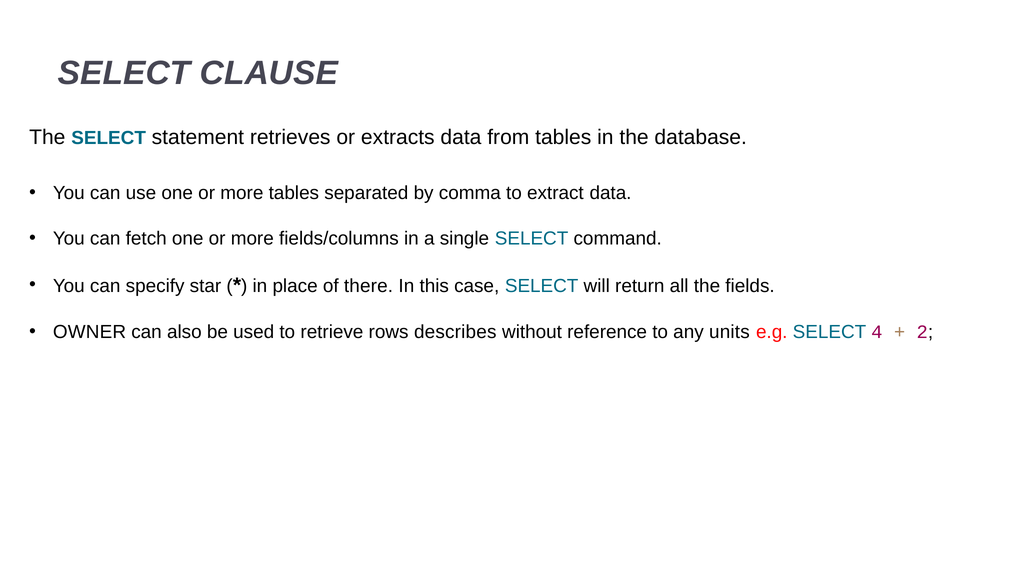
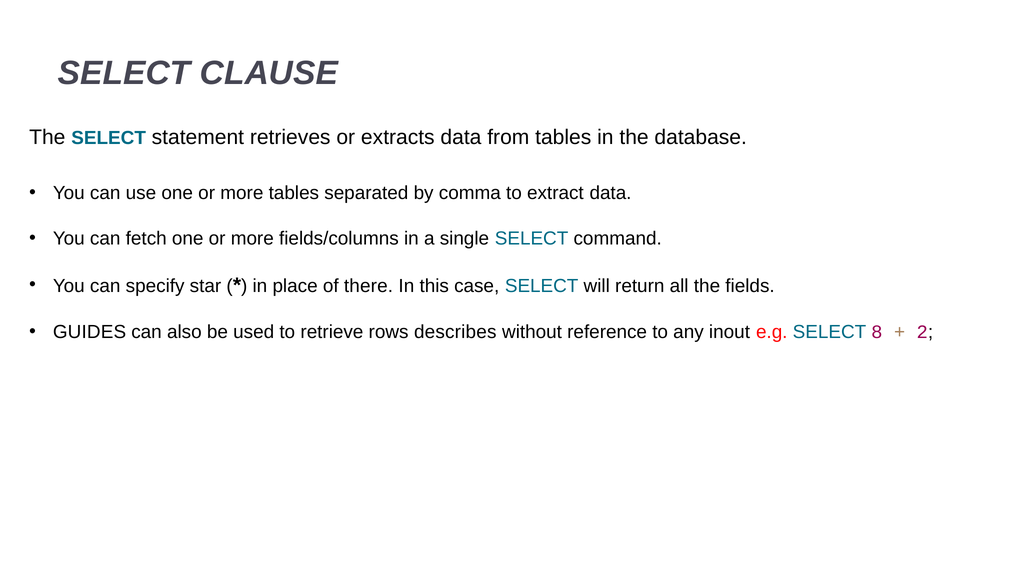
OWNER: OWNER -> GUIDES (90, 332)
units: units -> inout (730, 332)
4: 4 -> 8 (877, 332)
